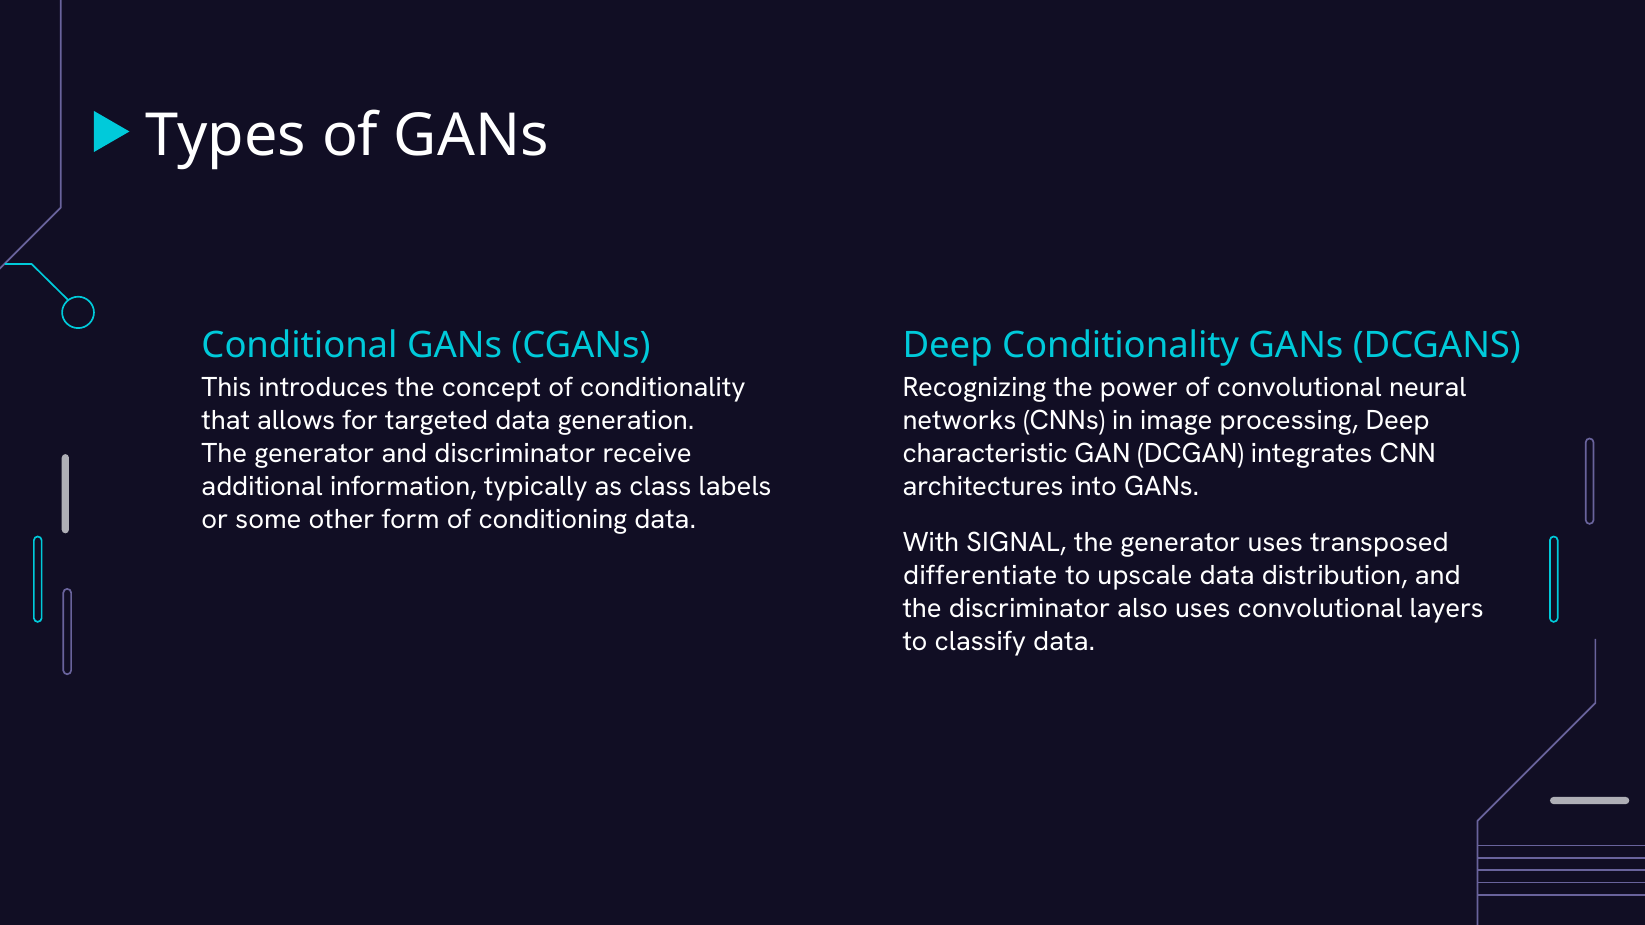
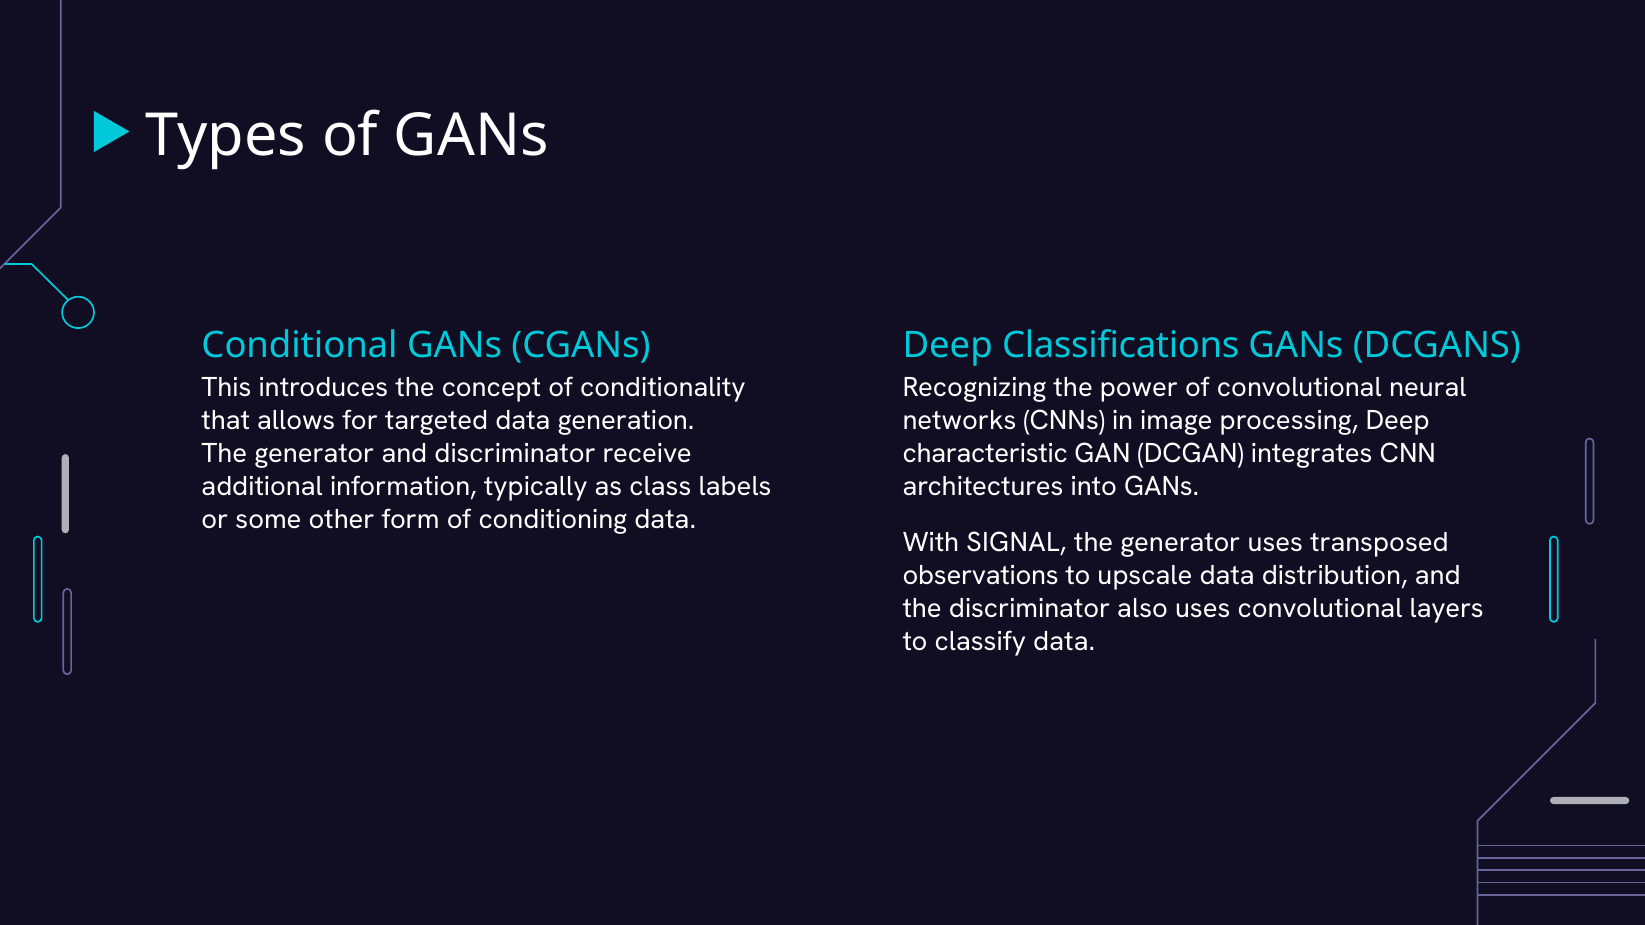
Deep Conditionality: Conditionality -> Classifications (1121, 345)
differentiate: differentiate -> observations (981, 575)
